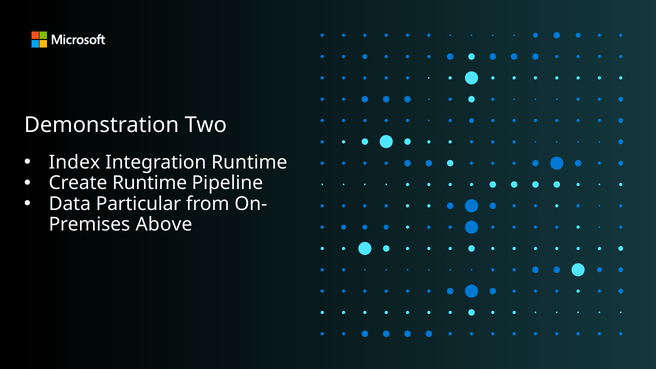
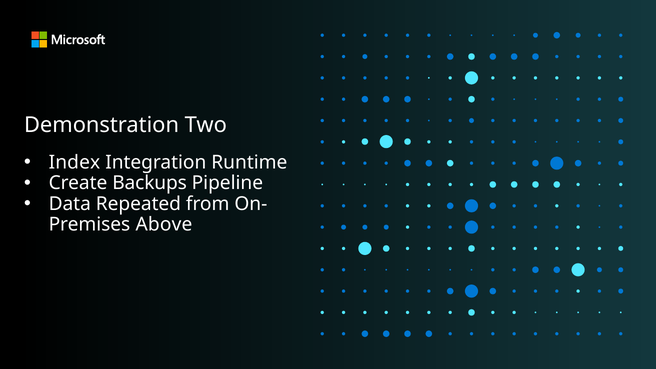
Create Runtime: Runtime -> Backups (150, 183)
Particular: Particular -> Repeated (138, 204)
